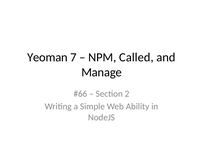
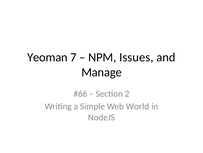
Called: Called -> Issues (136, 57)
Ability: Ability -> World (138, 106)
